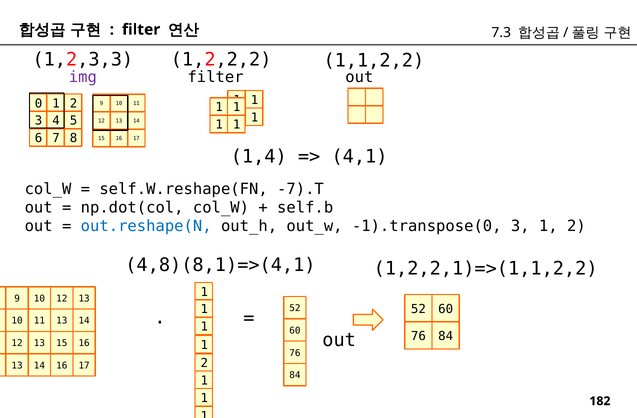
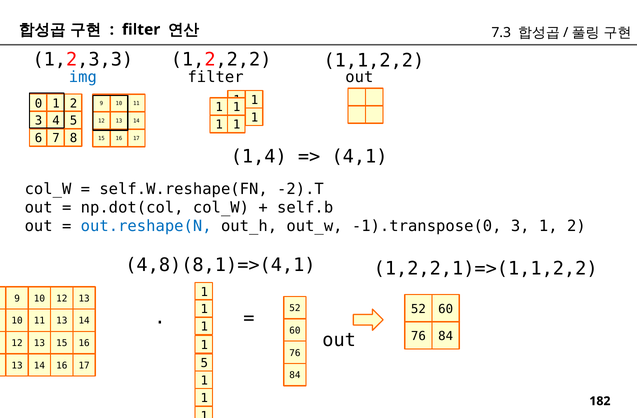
img colour: purple -> blue (83, 77)
-7).T: -7).T -> -2).T (300, 189)
17 2: 2 -> 5 (204, 364)
